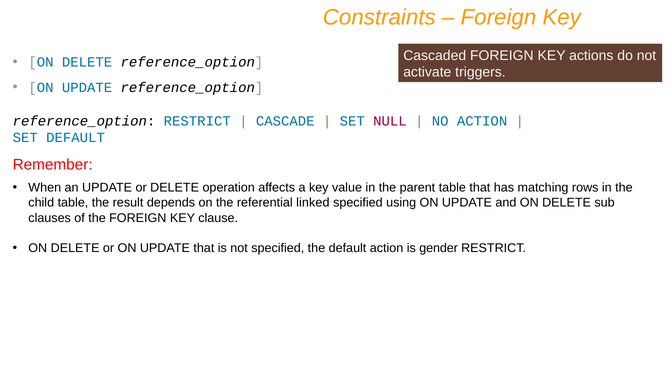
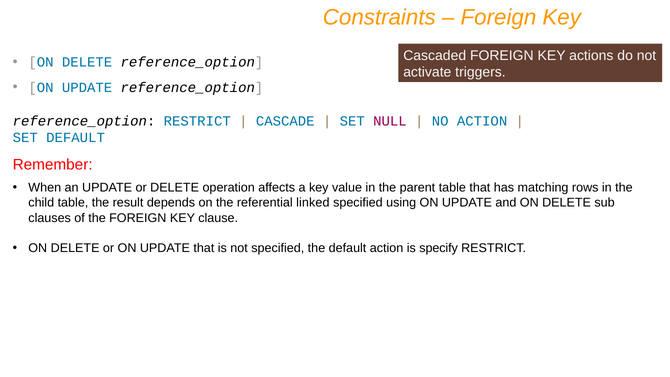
gender: gender -> specify (439, 248)
